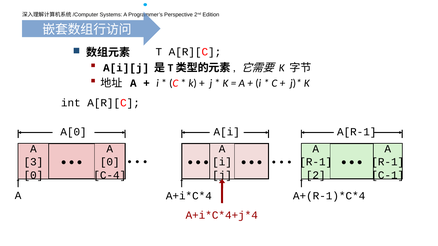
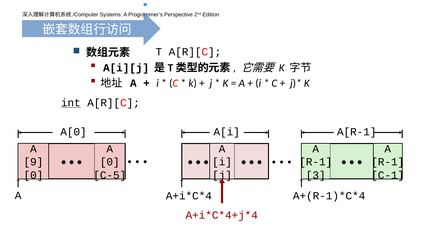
int underline: none -> present (71, 103)
3: 3 -> 9 (33, 162)
C-4: C-4 -> C-5 (110, 175)
2: 2 -> 3 (316, 175)
